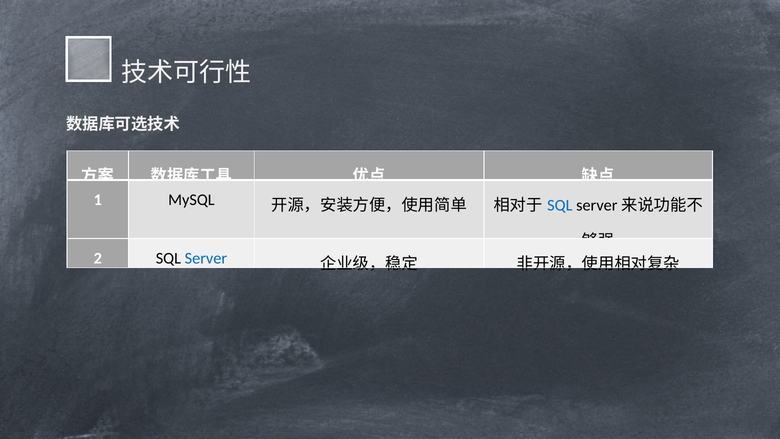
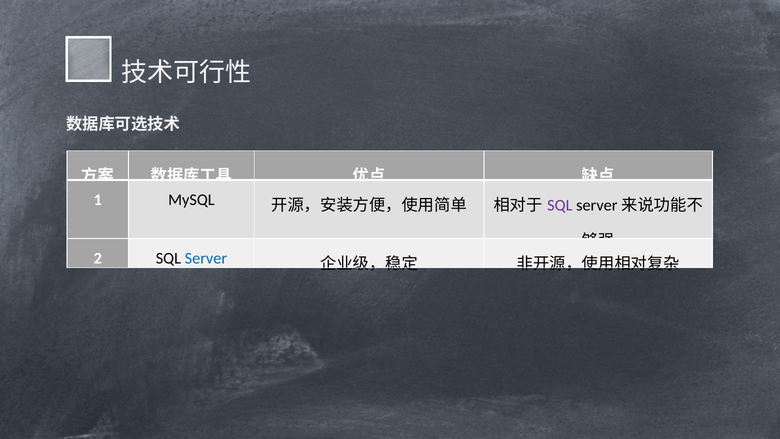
SQL colour: blue -> purple (560, 205)
